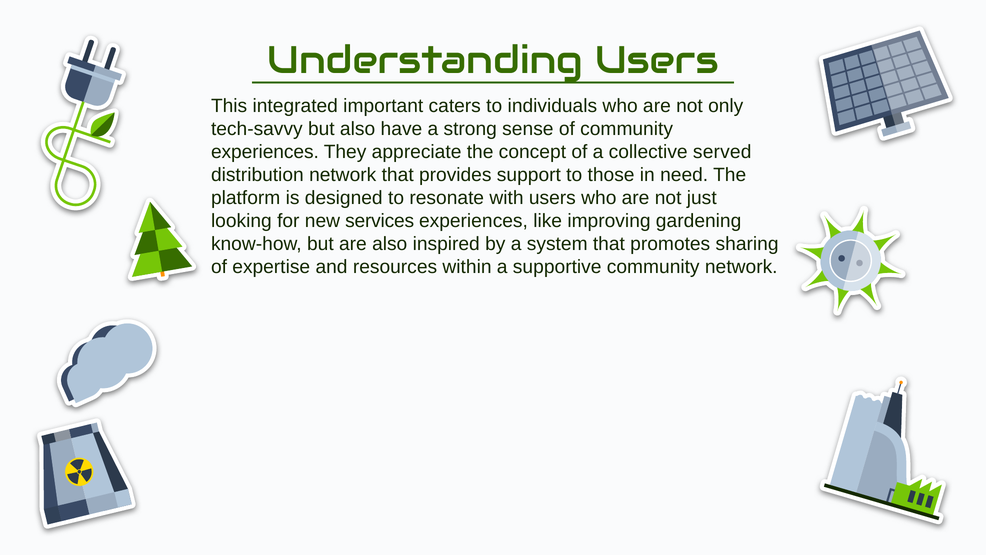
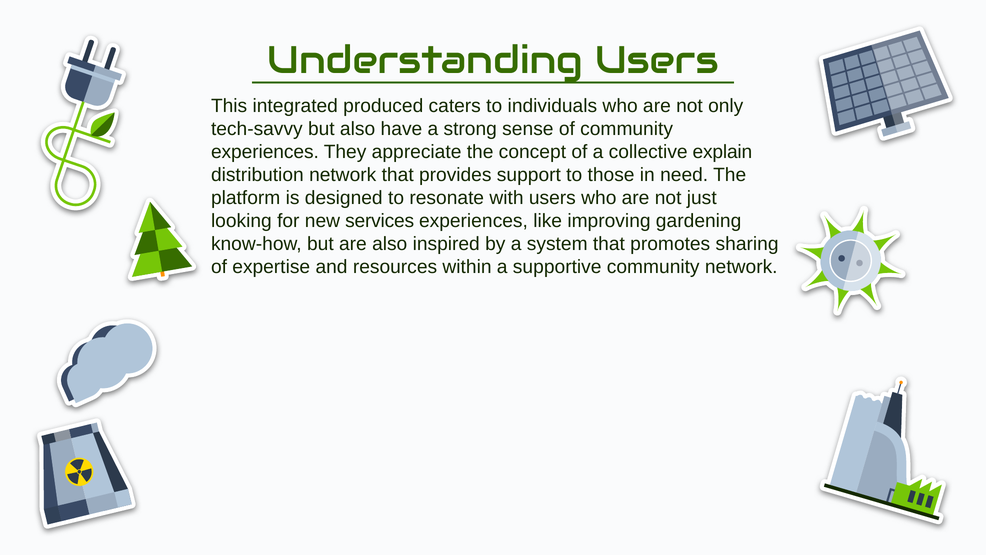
important: important -> produced (383, 106)
served: served -> explain (722, 152)
